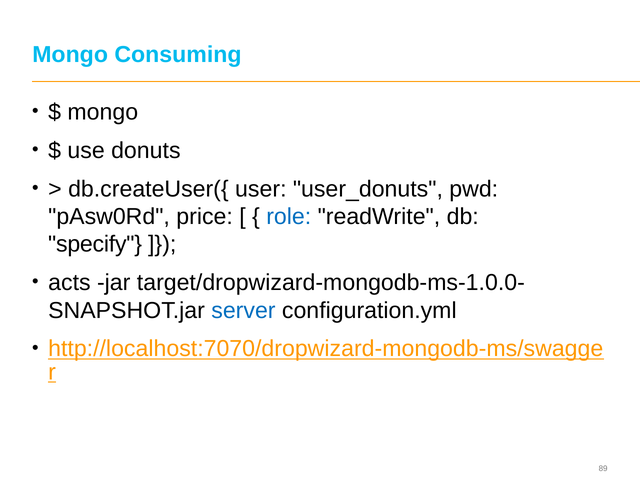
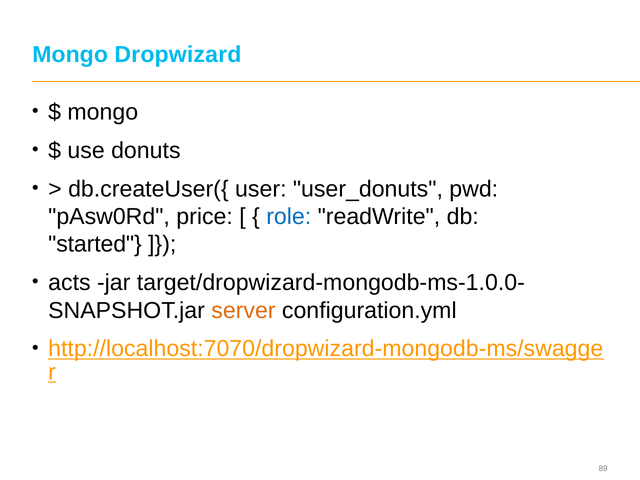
Consuming: Consuming -> Dropwizard (178, 55)
specify: specify -> started (95, 244)
server colour: blue -> orange (243, 310)
